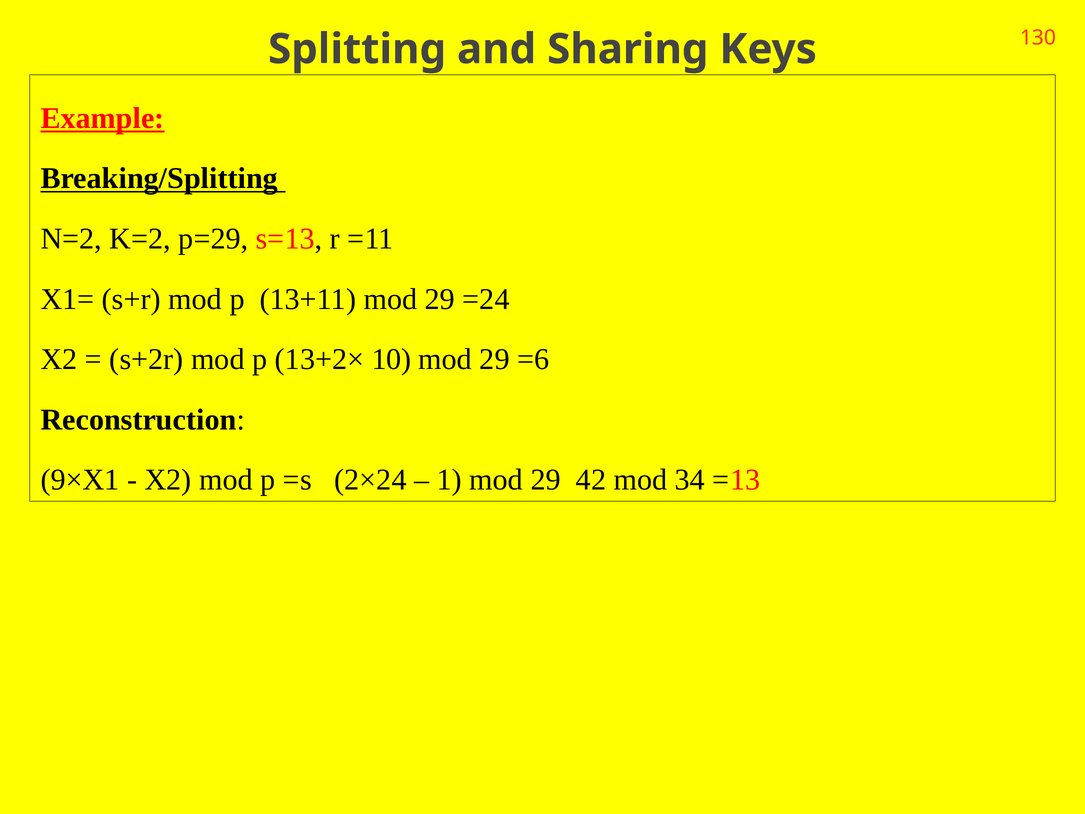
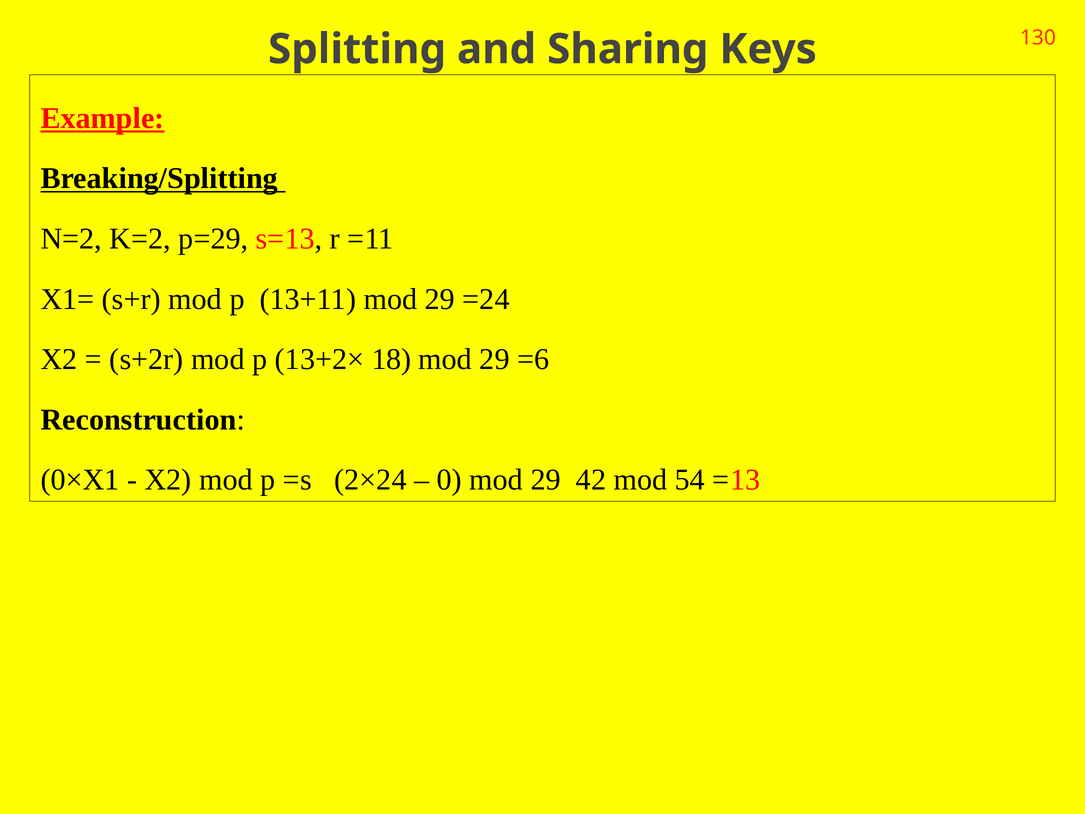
10: 10 -> 18 (391, 359)
9×X1: 9×X1 -> 0×X1 (80, 480)
1: 1 -> 0 (449, 480)
34: 34 -> 54 (690, 480)
